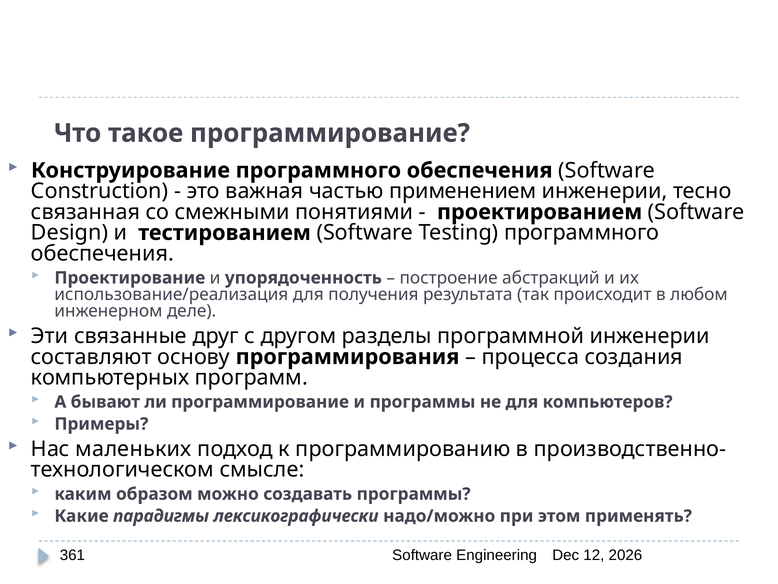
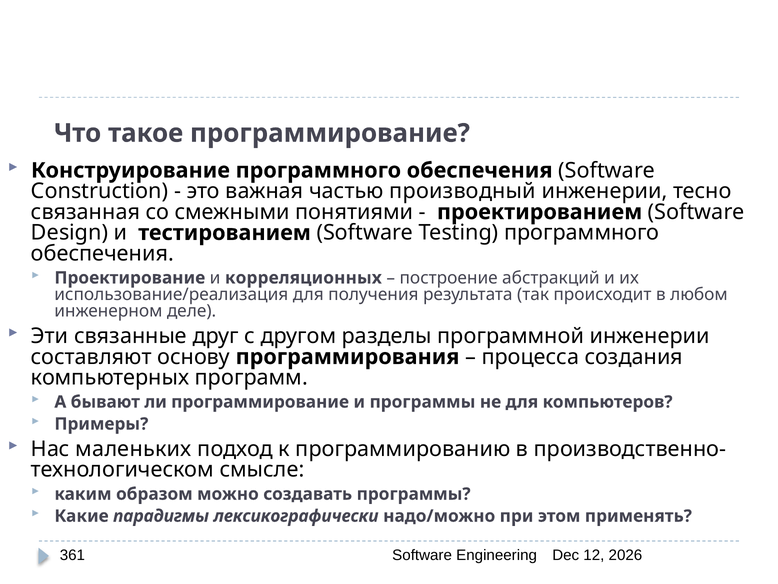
применением: применением -> производный (463, 191)
упорядоченность: упорядоченность -> корреляционных (303, 278)
